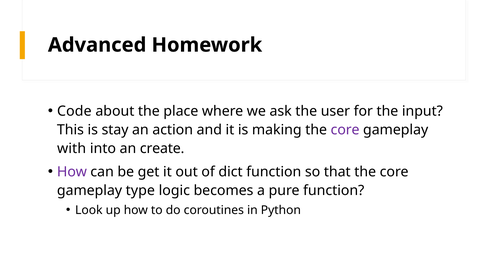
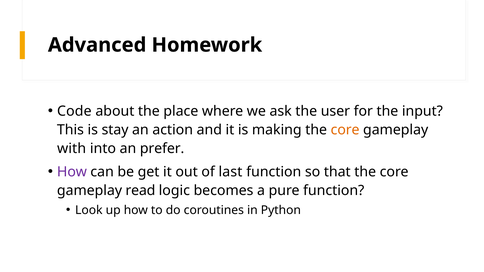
core colour: purple -> orange (345, 130)
create: create -> prefer (162, 148)
dict: dict -> last (230, 172)
type: type -> read (140, 191)
